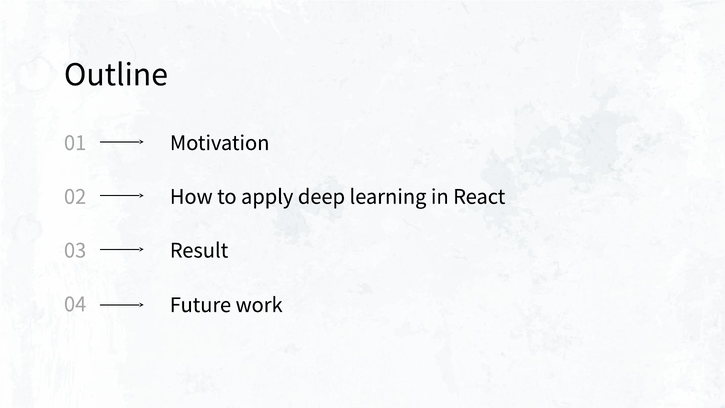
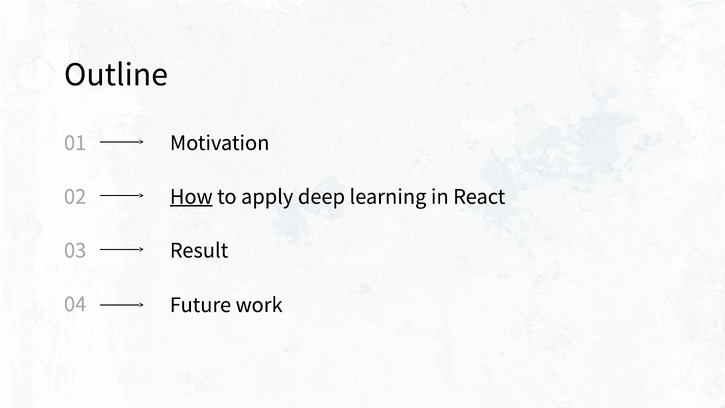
How underline: none -> present (191, 197)
